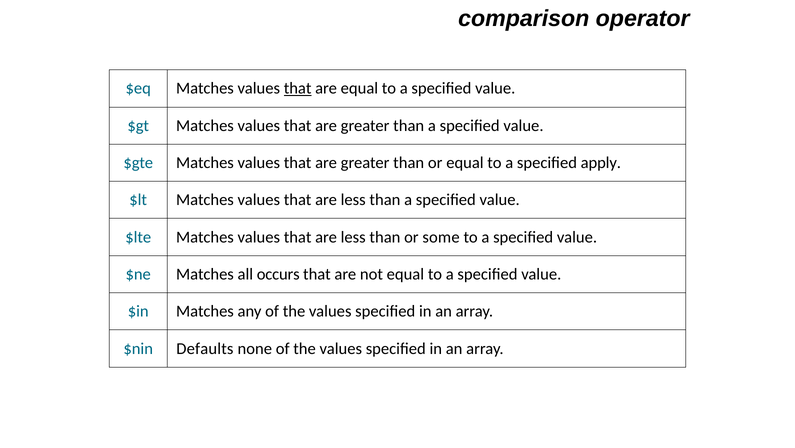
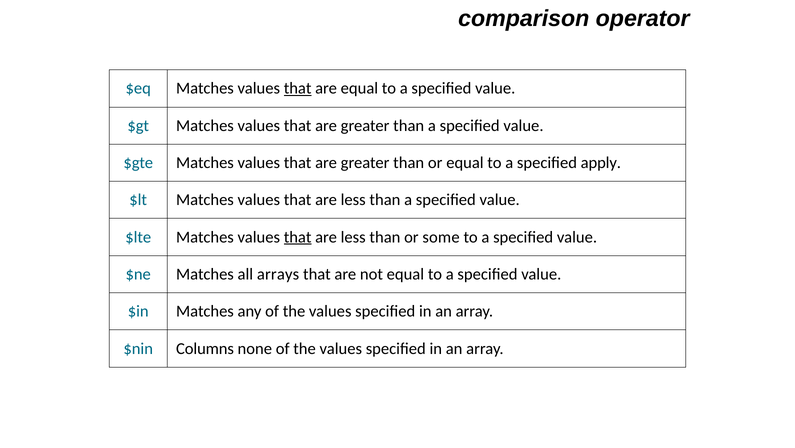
that underline: none -> present (298, 237)
occurs: occurs -> arrays (278, 274)
Defaults: Defaults -> Columns (205, 348)
